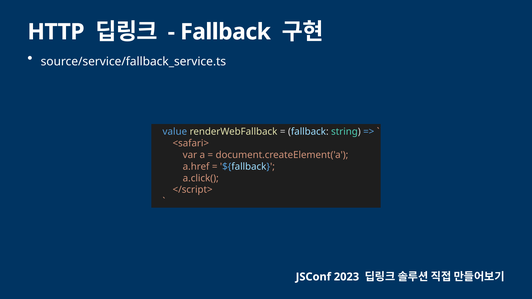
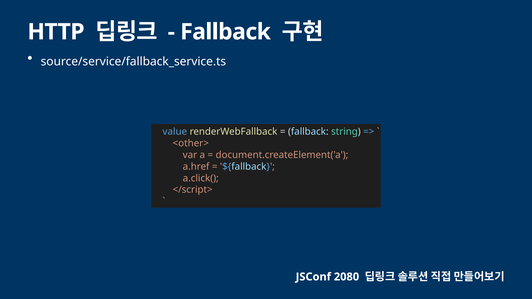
<safari>: <safari> -> <other> (191, 143)
2023: 2023 -> 2080 (346, 277)
